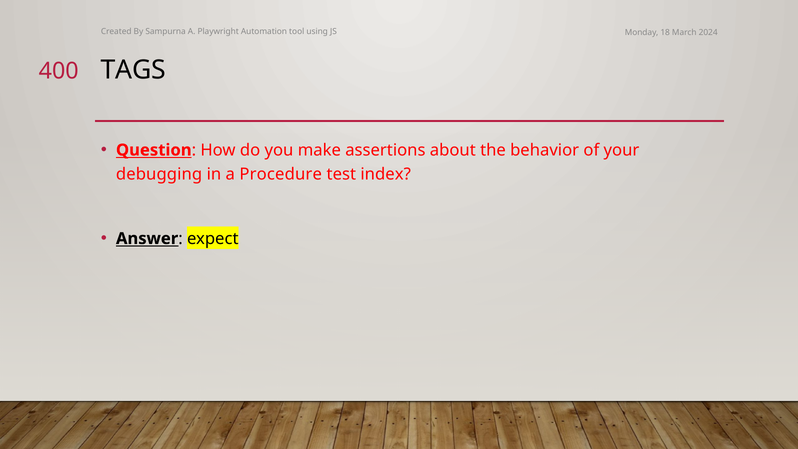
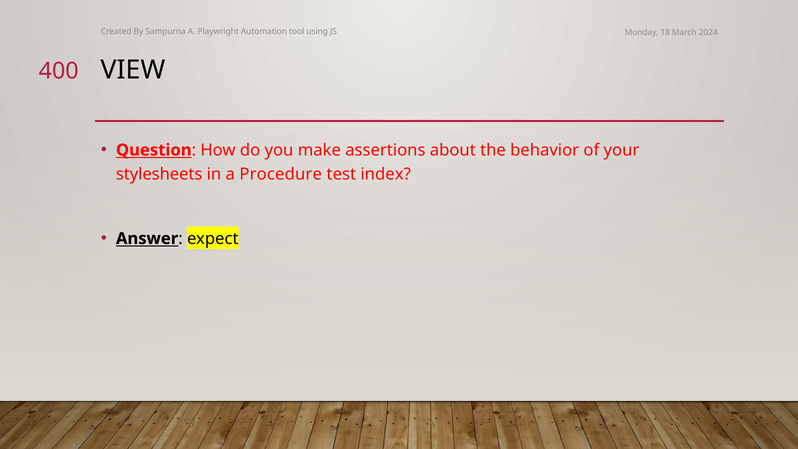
TAGS: TAGS -> VIEW (133, 70)
debugging: debugging -> stylesheets (159, 174)
